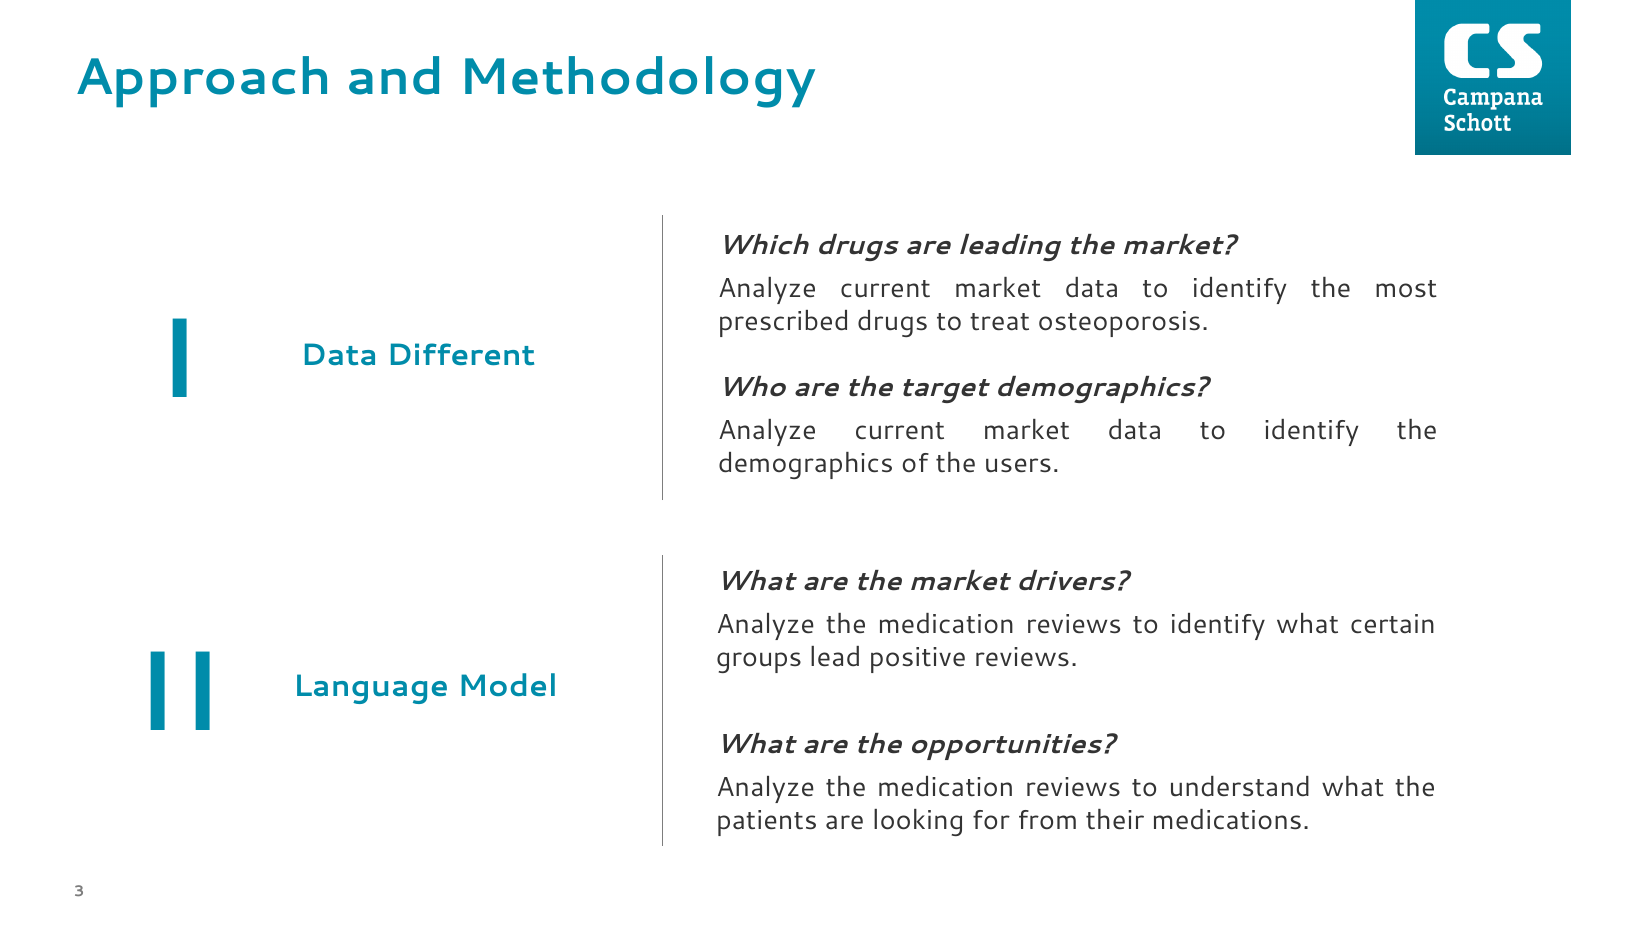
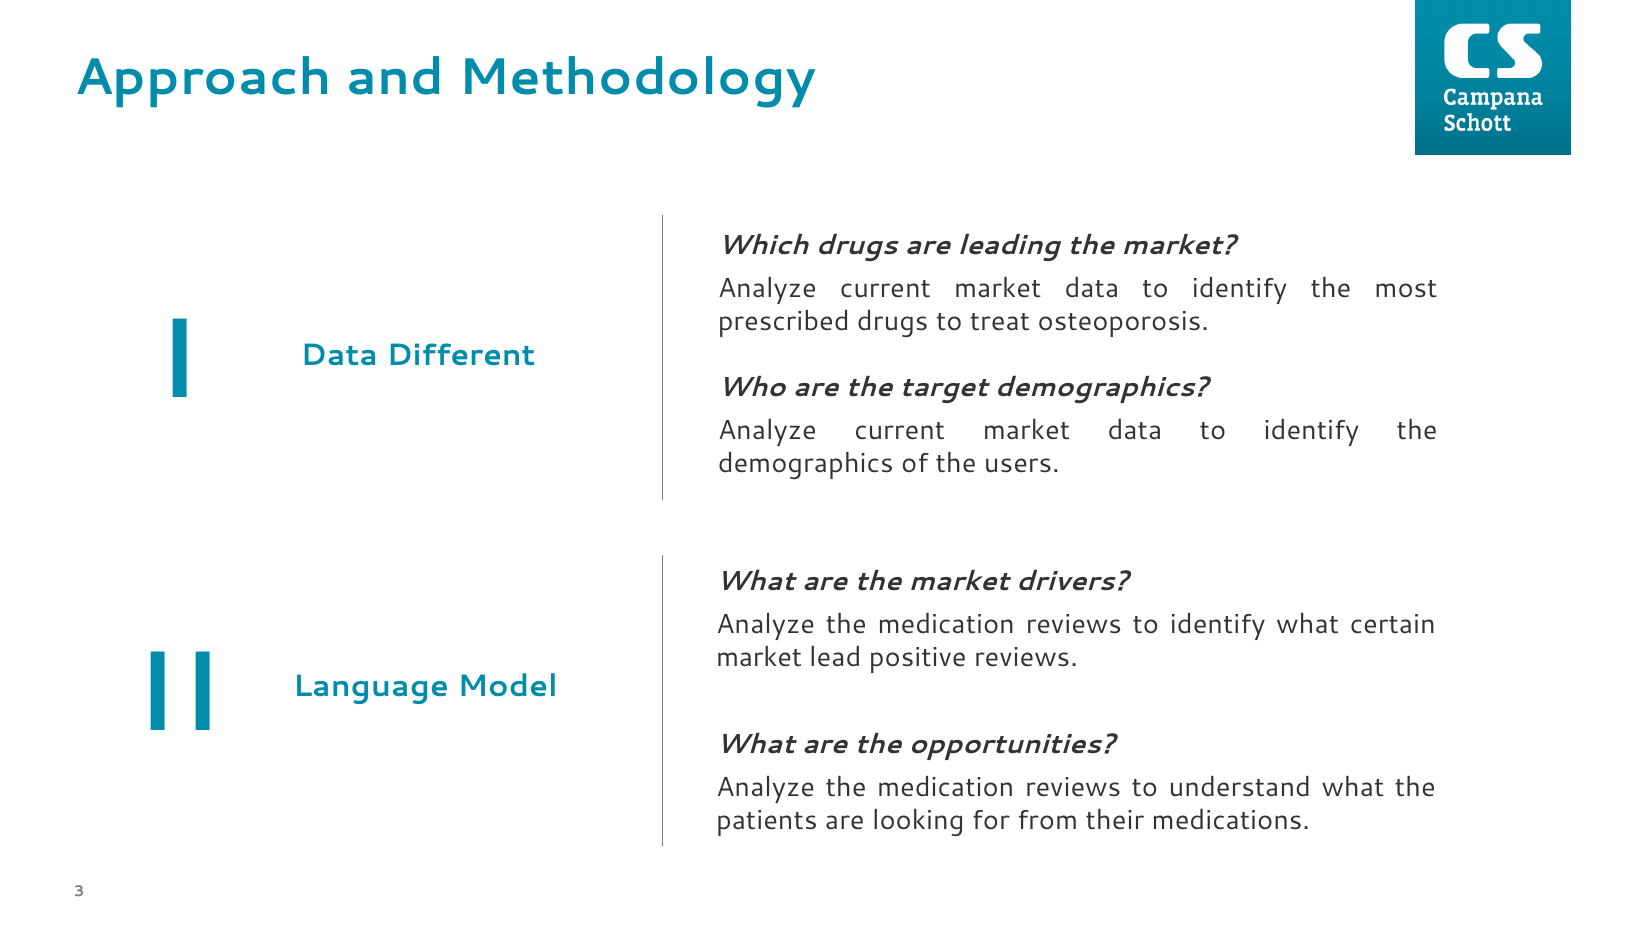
groups: groups -> market (759, 658)
